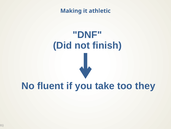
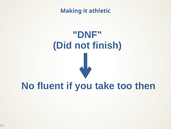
they: they -> then (145, 85)
